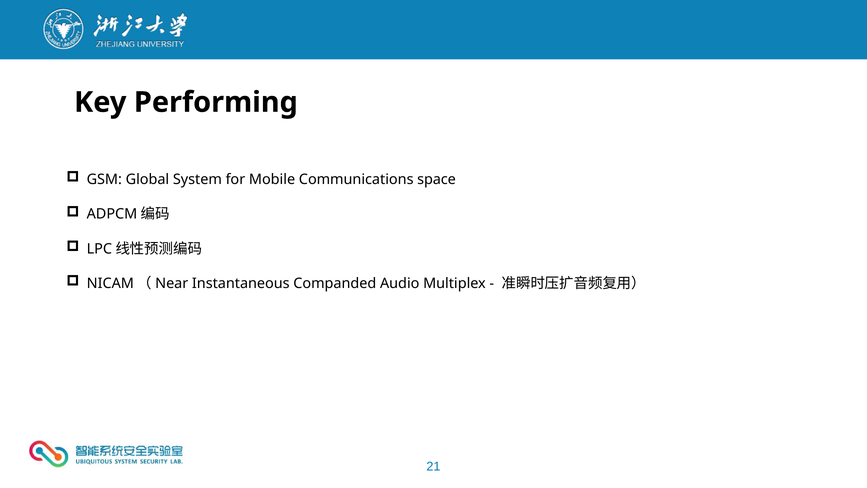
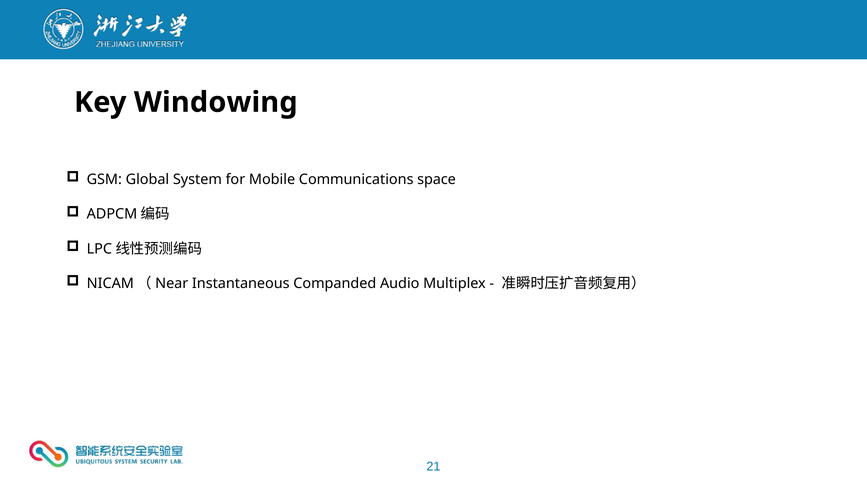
Performing: Performing -> Windowing (216, 102)
